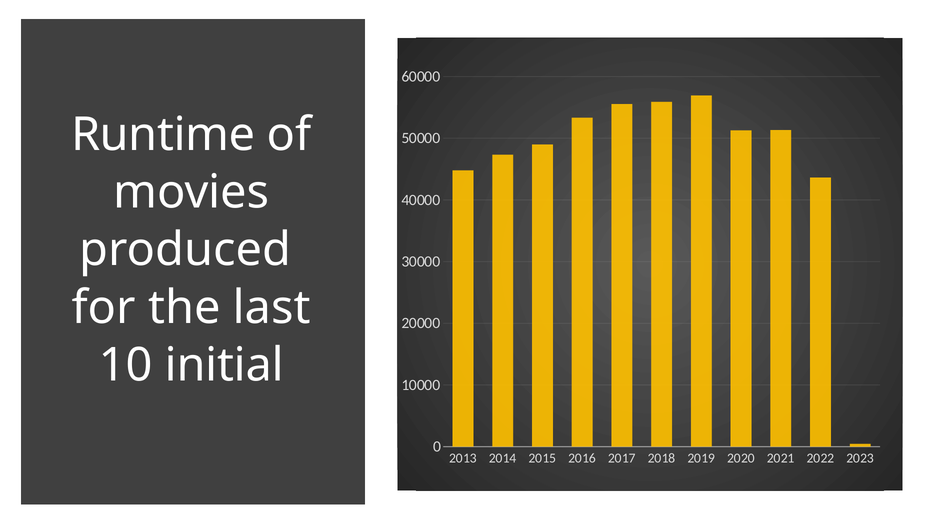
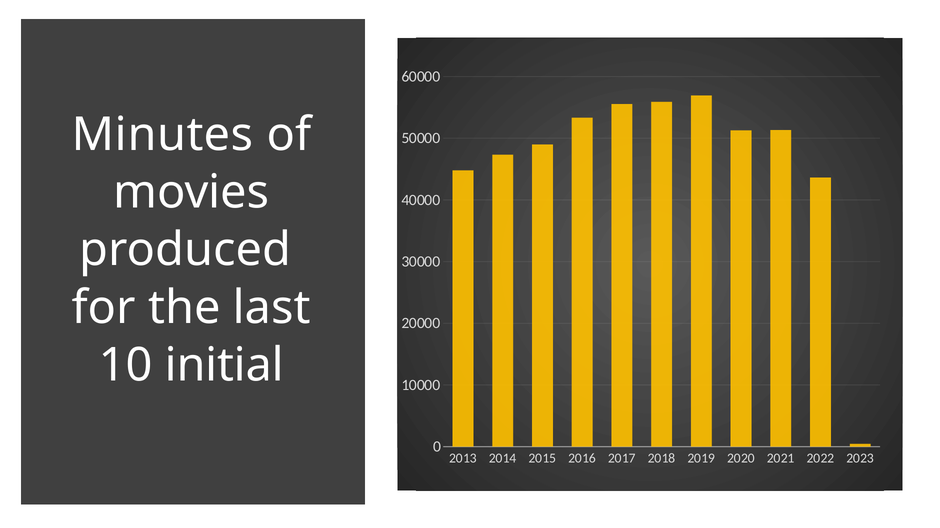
Runtime: Runtime -> Minutes (163, 135)
